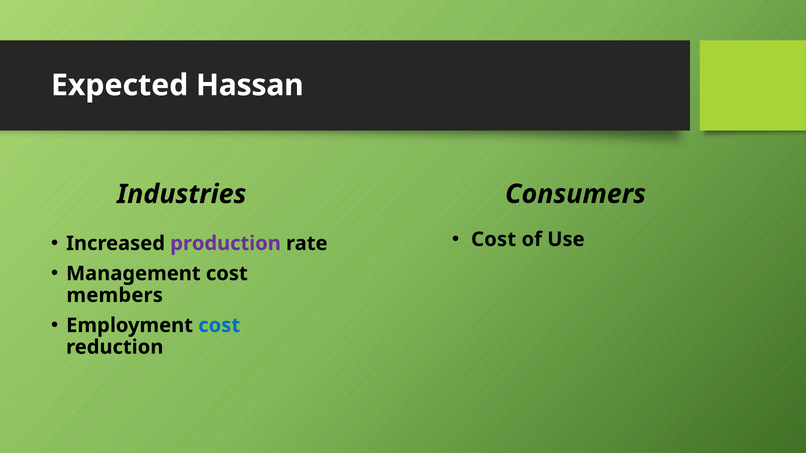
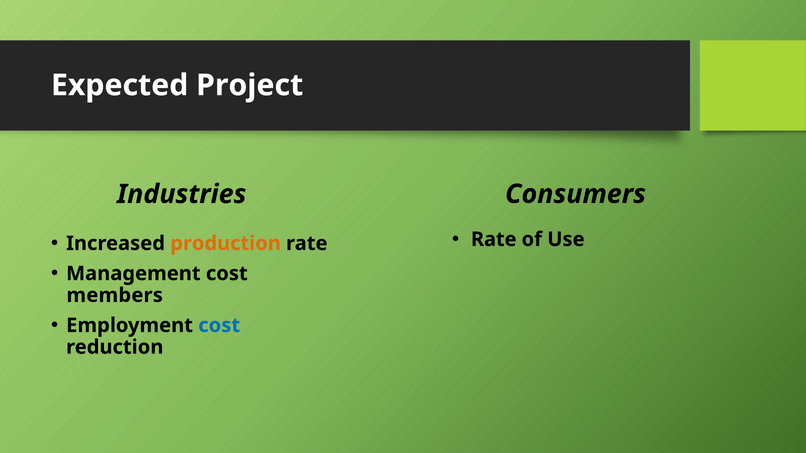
Hassan: Hassan -> Project (250, 85)
Cost: Cost -> Rate (494, 240)
production colour: purple -> orange (226, 244)
